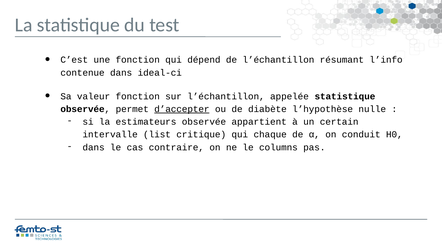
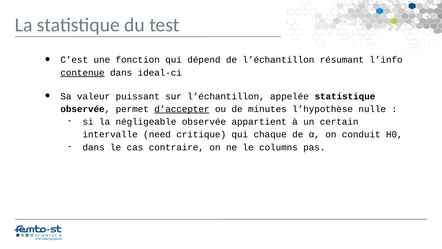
contenue underline: none -> present (83, 73)
valeur fonction: fonction -> puissant (138, 96)
diabète: diabète -> minutes (267, 109)
estimateurs: estimateurs -> négligeable (146, 122)
list: list -> need (157, 134)
